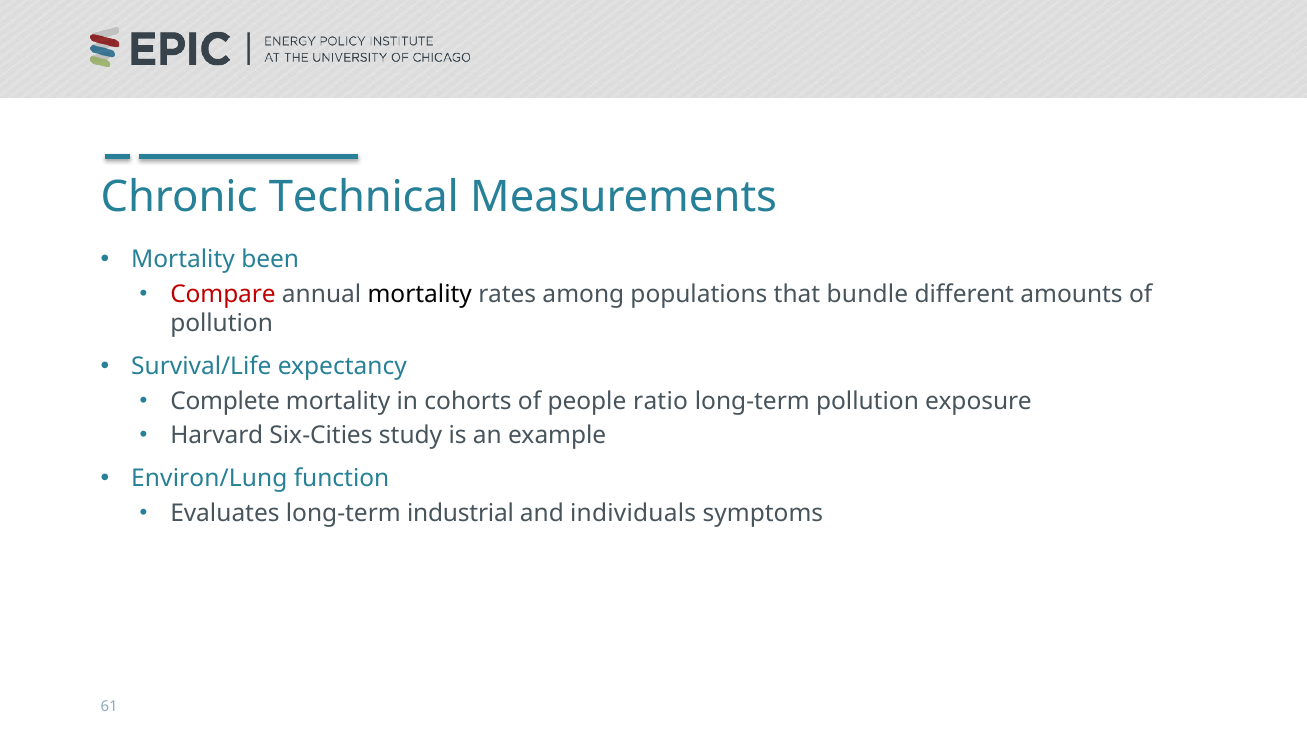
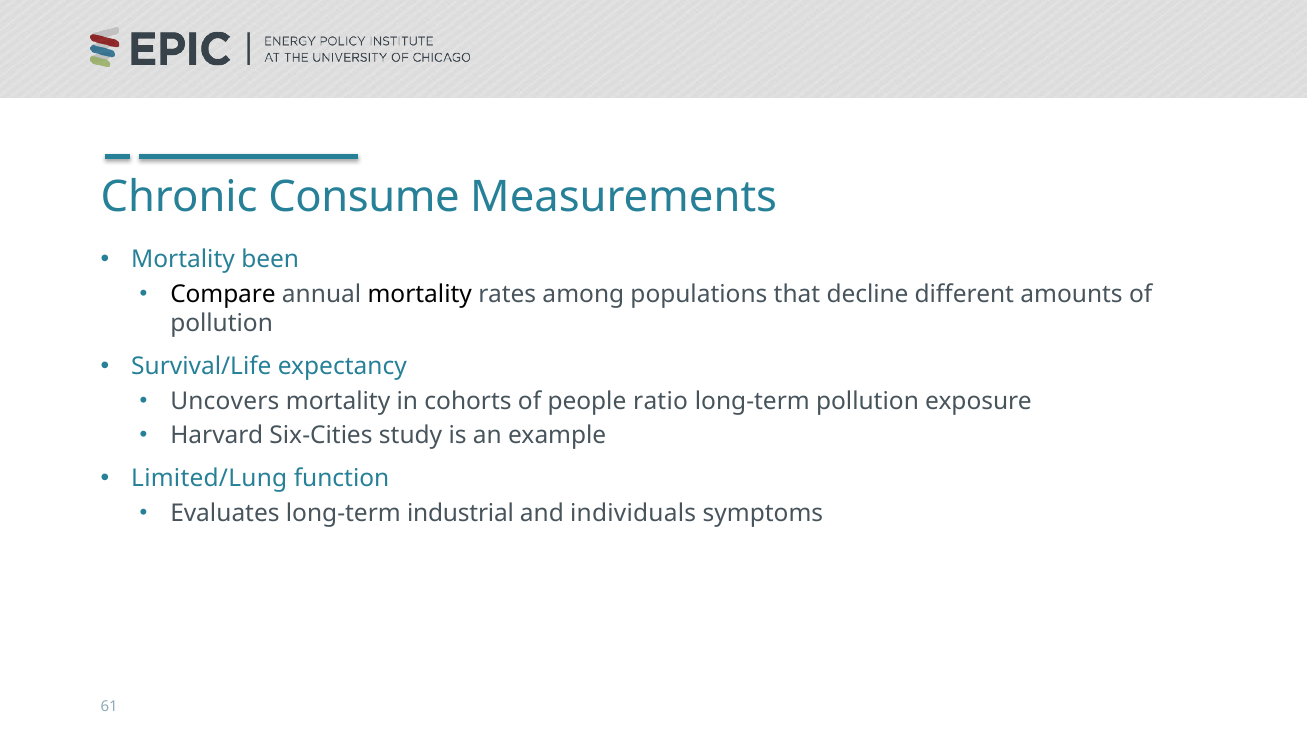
Technical: Technical -> Consume (364, 197)
Compare colour: red -> black (223, 294)
bundle: bundle -> decline (868, 294)
Complete: Complete -> Uncovers (225, 401)
Environ/Lung: Environ/Lung -> Limited/Lung (209, 479)
